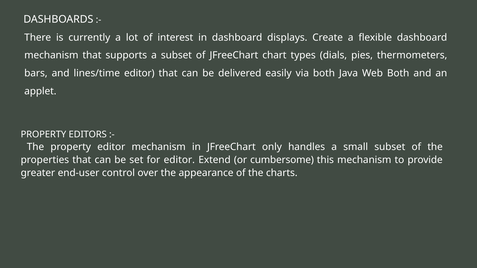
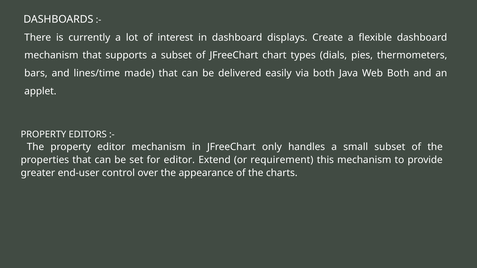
lines/time editor: editor -> made (139, 73)
cumbersome: cumbersome -> requirement (282, 160)
